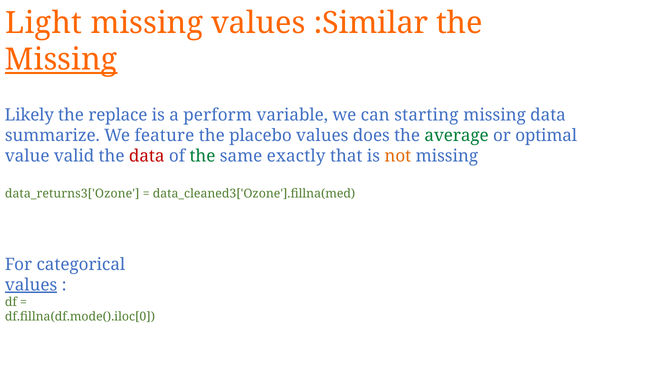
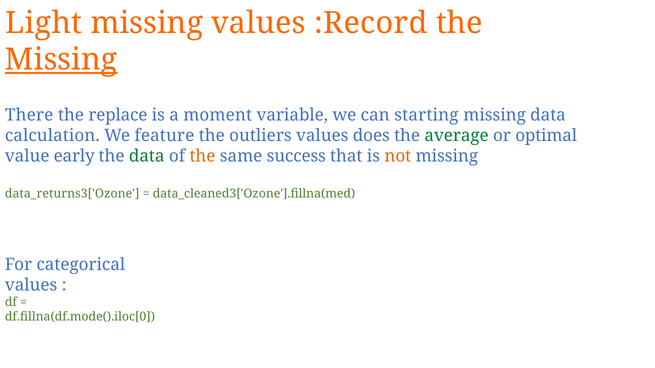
:Similar: :Similar -> :Record (371, 23)
Likely: Likely -> There (29, 115)
perform: perform -> moment (218, 115)
summarize: summarize -> calculation (52, 136)
placebo: placebo -> outliers (260, 136)
valid: valid -> early (74, 156)
data colour: red -> green (147, 156)
the colour: green -> orange (202, 156)
exactly: exactly -> success (296, 156)
values underline: present -> none (31, 285)
